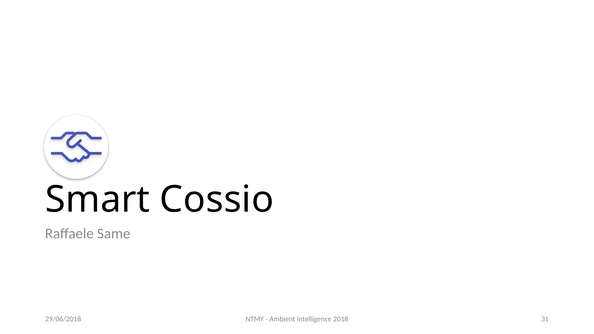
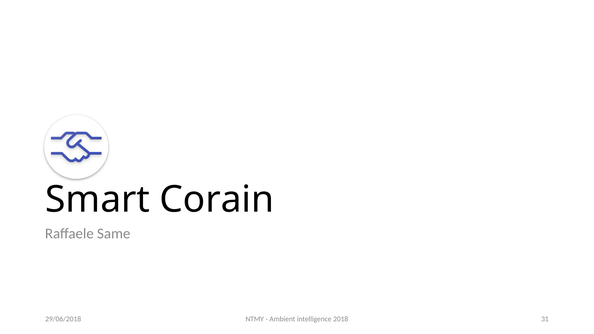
Cossio: Cossio -> Corain (217, 200)
